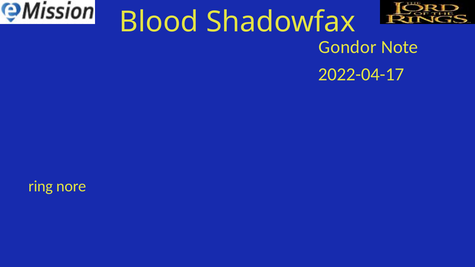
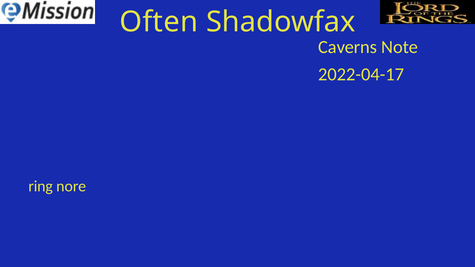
Blood: Blood -> Often (159, 22)
Gondor: Gondor -> Caverns (348, 47)
